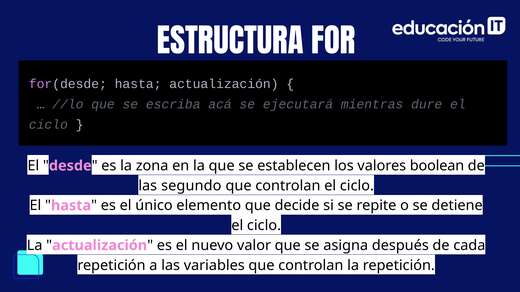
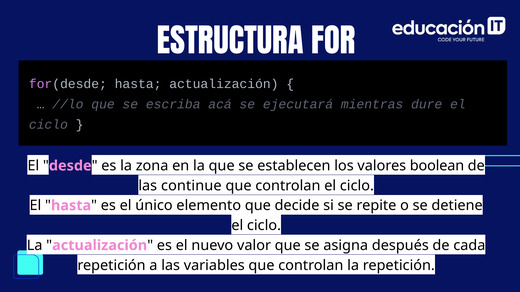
segundo: segundo -> continue (191, 186)
